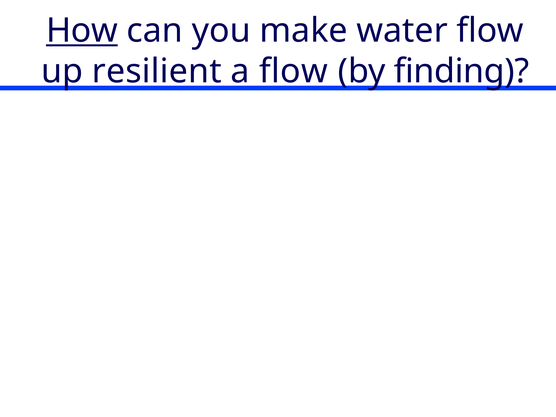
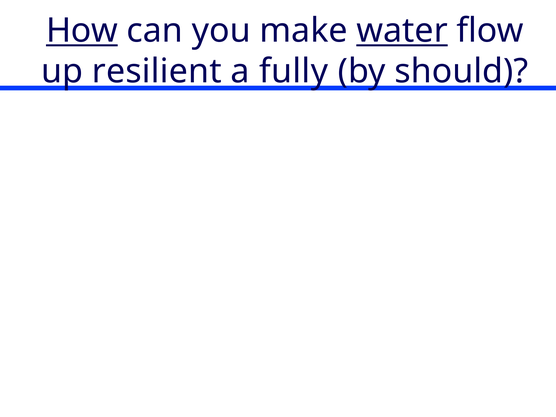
water underline: none -> present (402, 31)
a flow: flow -> fully (294, 71)
finding: finding -> should (461, 71)
